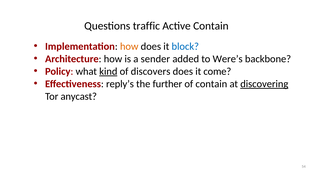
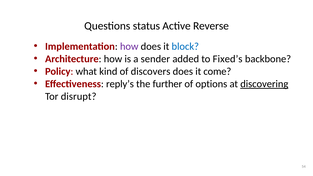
traffic: traffic -> status (146, 26)
Active Contain: Contain -> Reverse (211, 26)
how colour: orange -> purple (129, 46)
Were’s: Were’s -> Fixed’s (228, 59)
kind underline: present -> none (108, 71)
of contain: contain -> options (211, 84)
anycast: anycast -> disrupt (79, 96)
